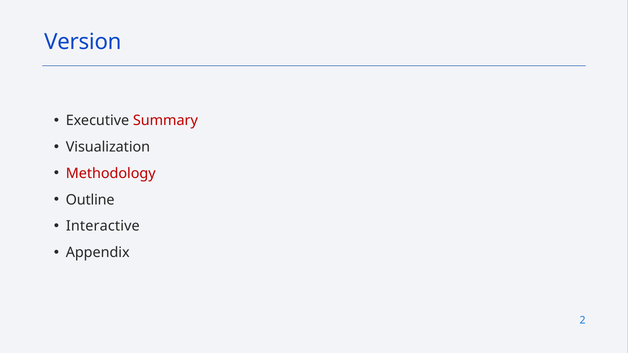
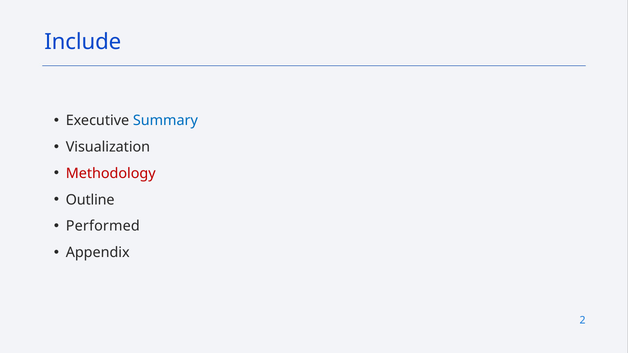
Version: Version -> Include (83, 42)
Summary colour: red -> blue (165, 121)
Interactive: Interactive -> Performed (103, 226)
